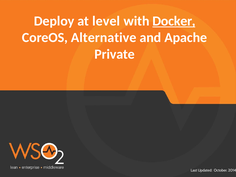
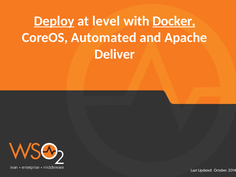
Deploy underline: none -> present (54, 21)
Alternative: Alternative -> Automated (104, 38)
Private: Private -> Deliver (115, 54)
